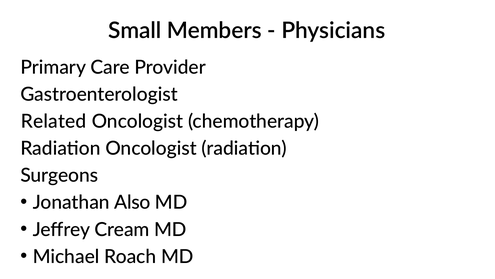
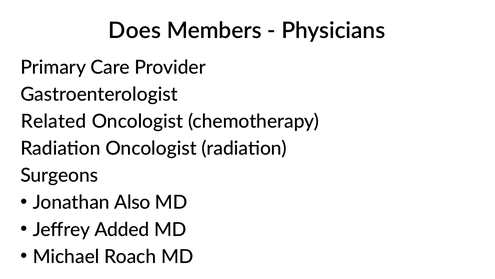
Small: Small -> Does (135, 31)
Cream: Cream -> Added (122, 229)
